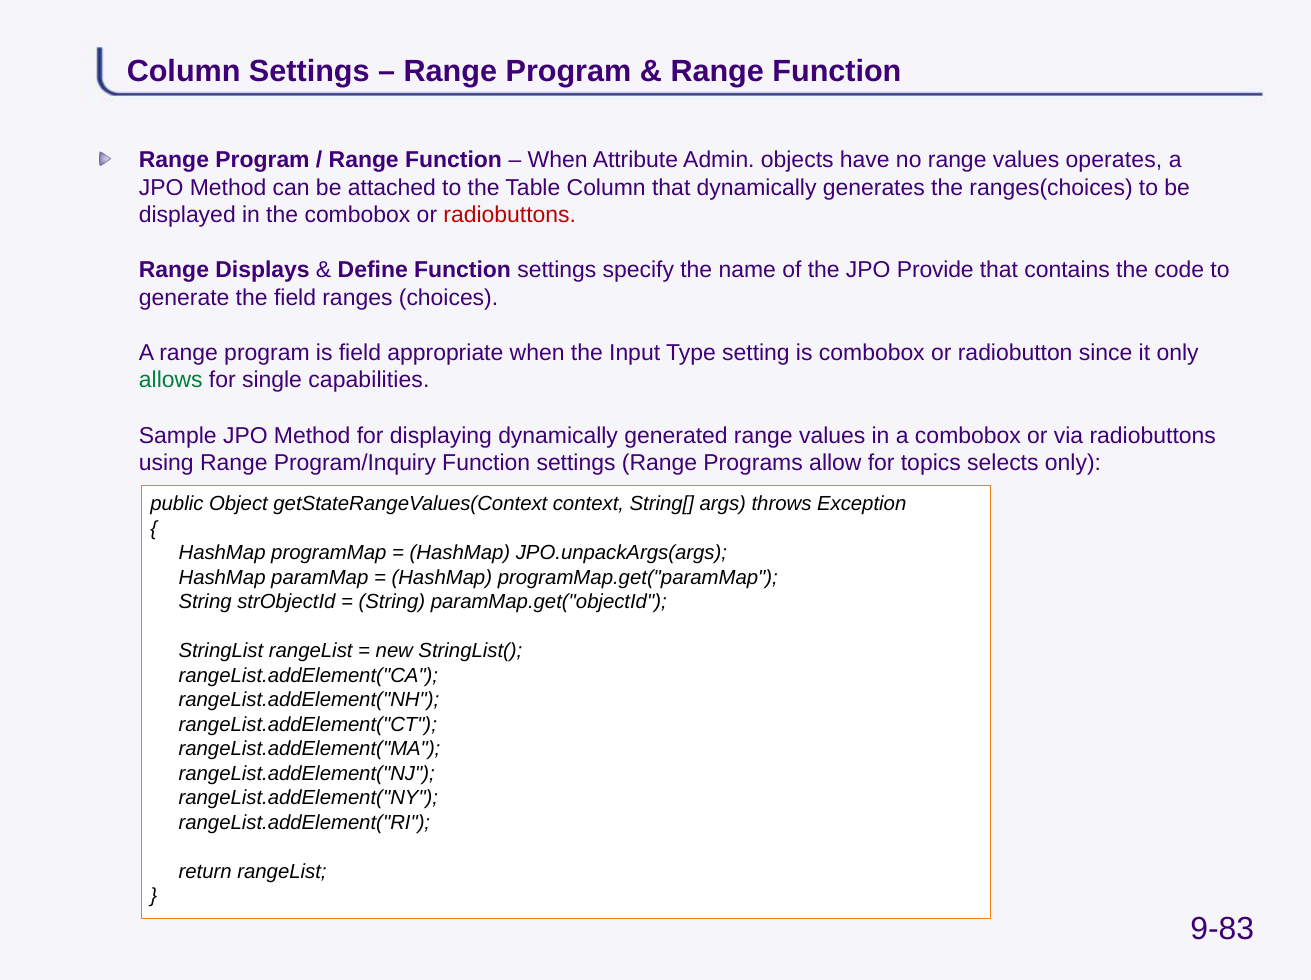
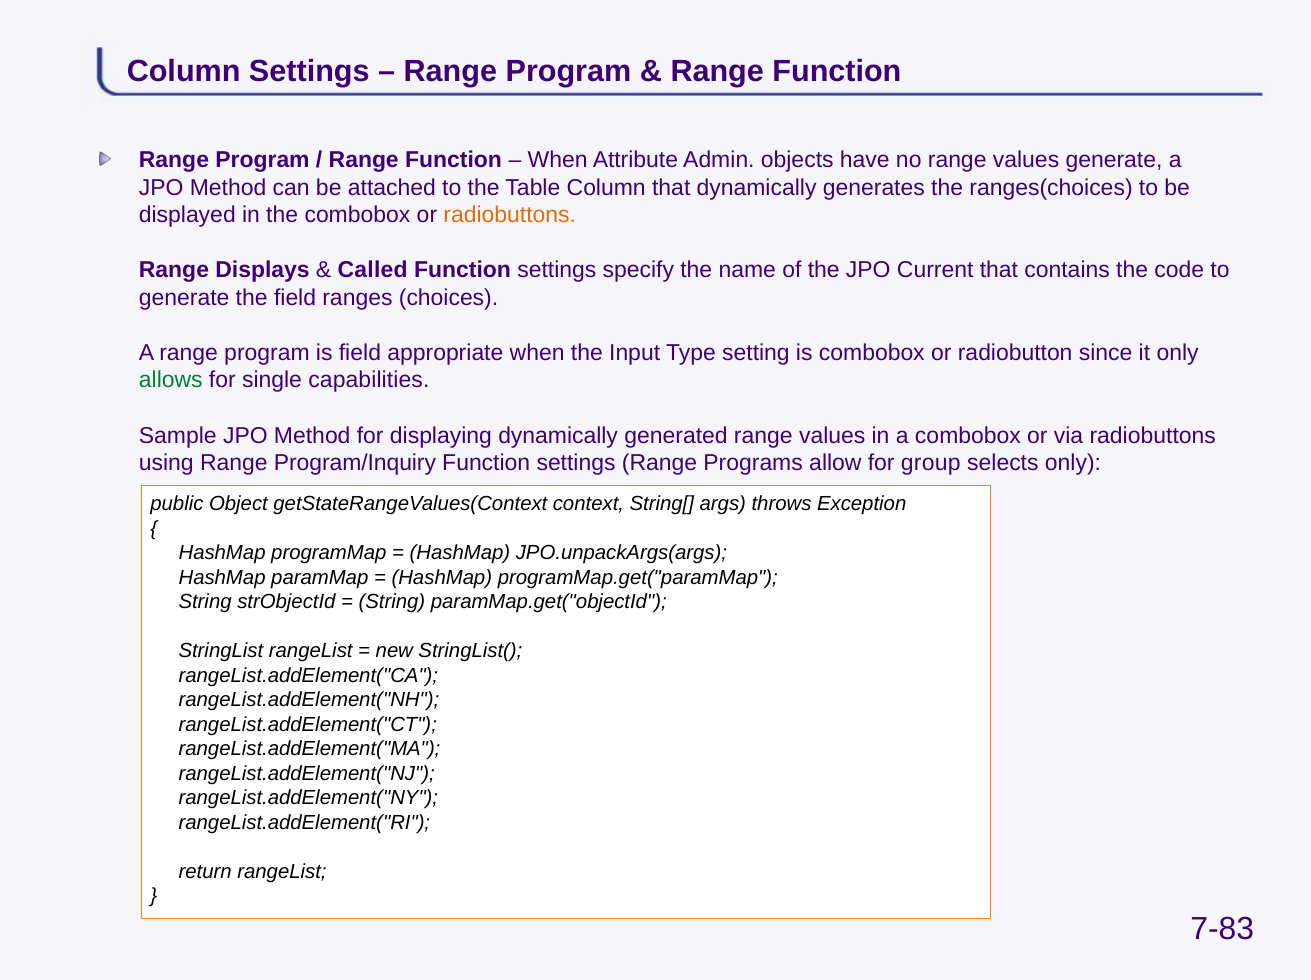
values operates: operates -> generate (1114, 160)
radiobuttons colour: red -> orange (510, 215)
Define: Define -> Called (373, 270)
Provide: Provide -> Current (935, 270)
topics: topics -> group (931, 463)
9-83: 9-83 -> 7-83 (1222, 928)
